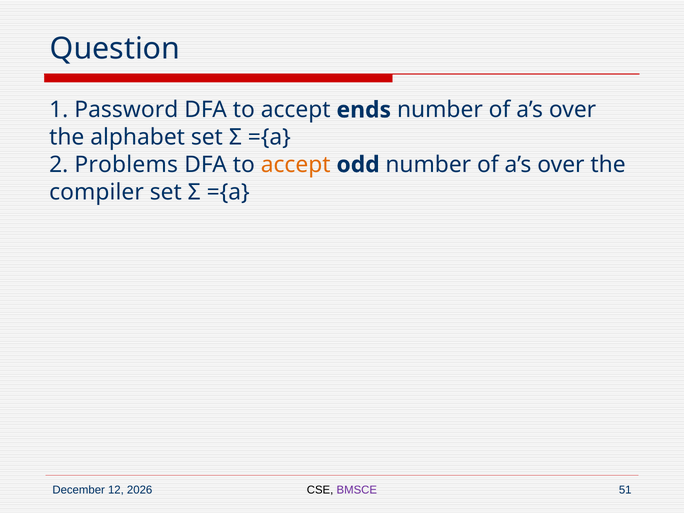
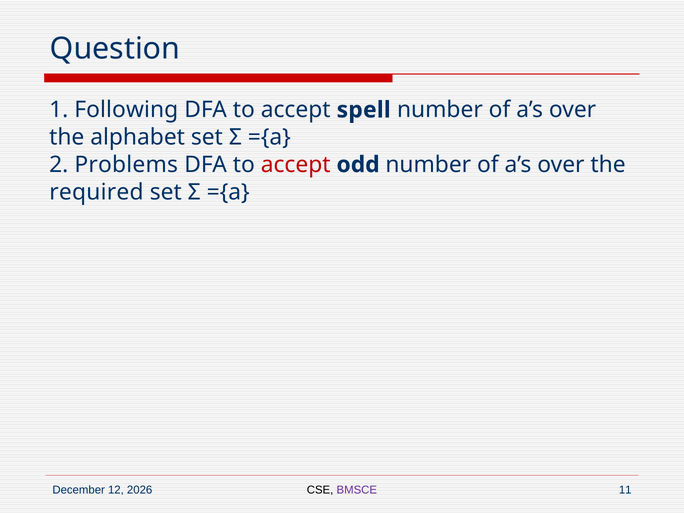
Password: Password -> Following (126, 110)
ends: ends -> spell (364, 110)
accept colour: orange -> red (296, 165)
compiler: compiler -> required (96, 192)
51: 51 -> 11 (625, 490)
